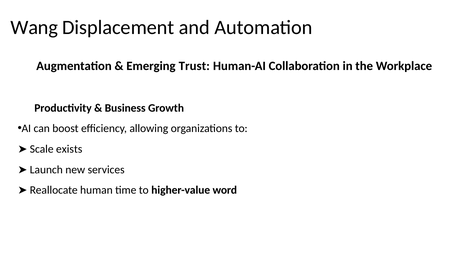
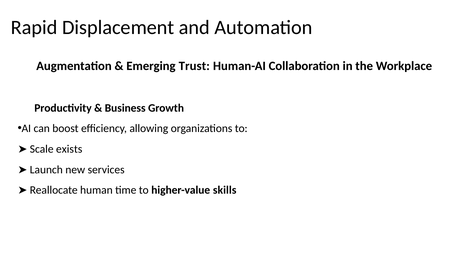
Wang: Wang -> Rapid (34, 28)
word: word -> skills (225, 190)
